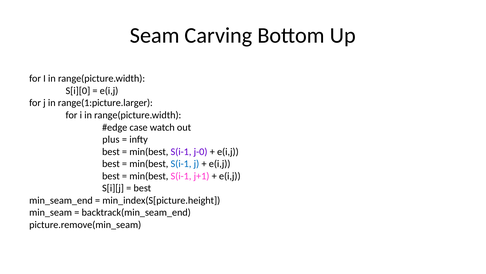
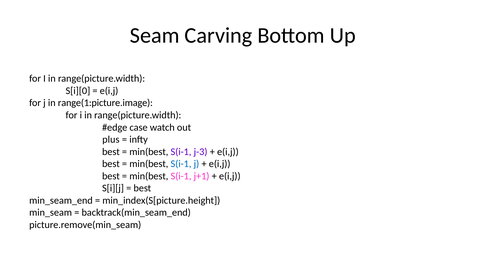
range(1:picture.larger: range(1:picture.larger -> range(1:picture.image (105, 103)
j-0: j-0 -> j-3 (201, 151)
